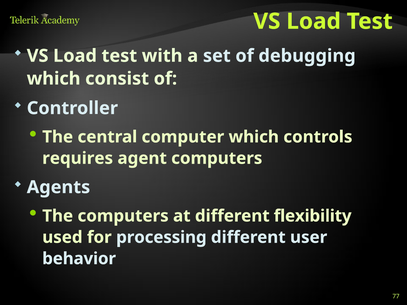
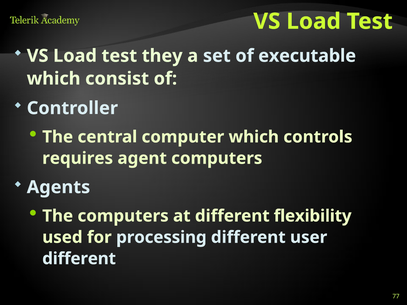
with: with -> they (162, 56)
debugging: debugging -> executable (307, 56)
behavior: behavior -> different (79, 259)
